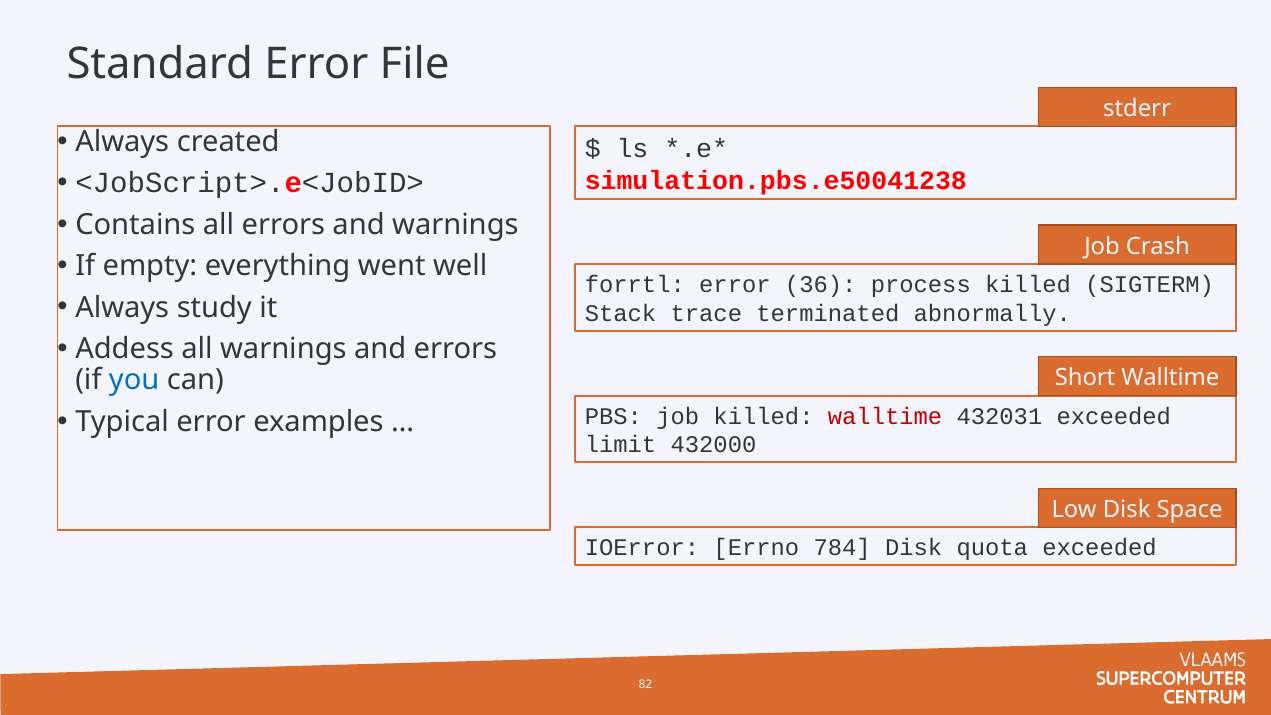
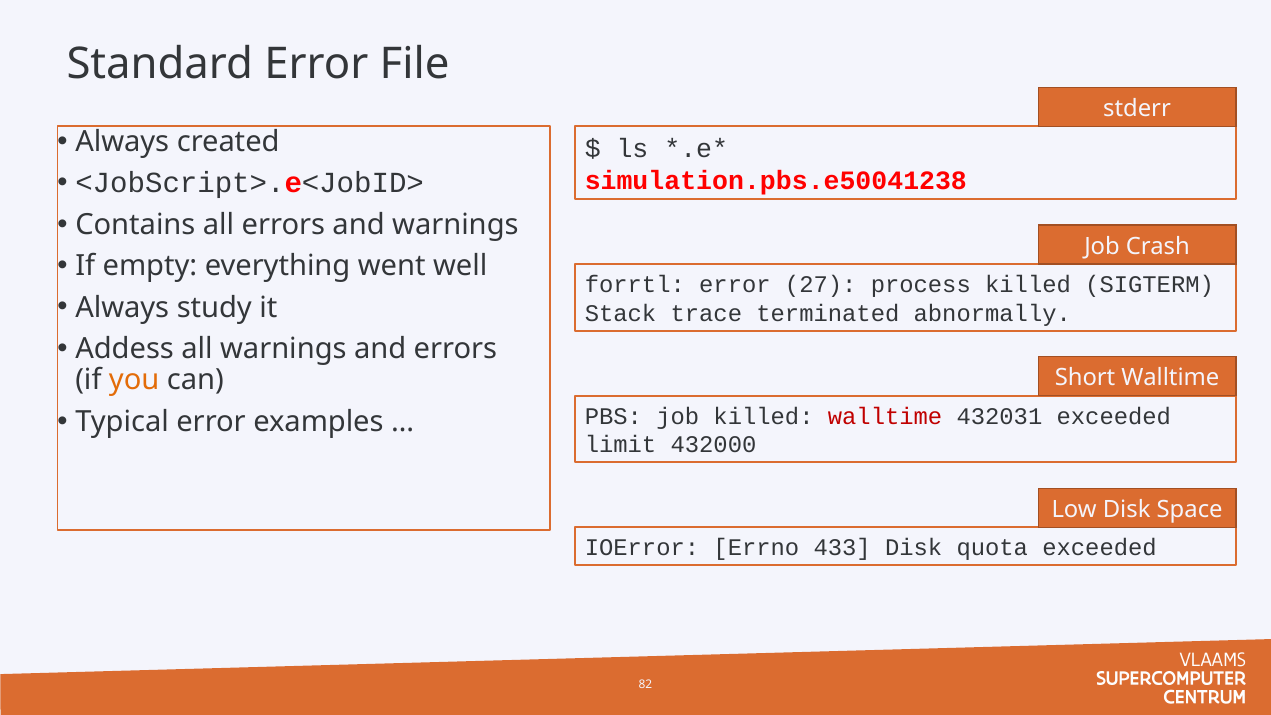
36: 36 -> 27 (821, 285)
you colour: blue -> orange (134, 380)
784: 784 -> 433 (842, 548)
